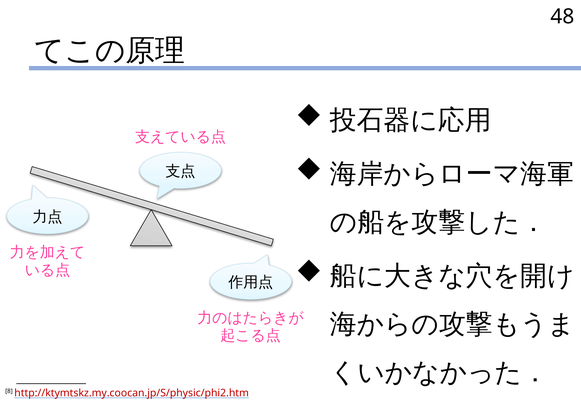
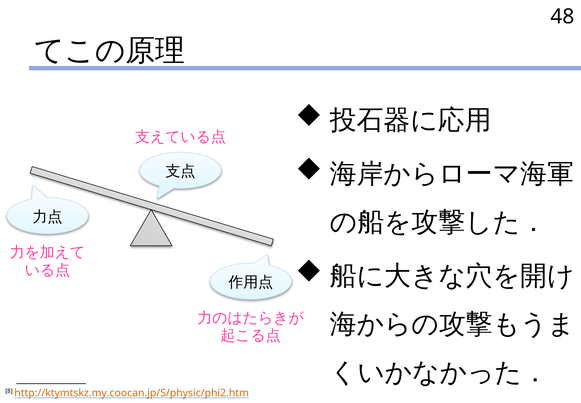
http://ktymtskz.my.coocan.jp/S/physic/phi2.htm colour: red -> orange (132, 392)
